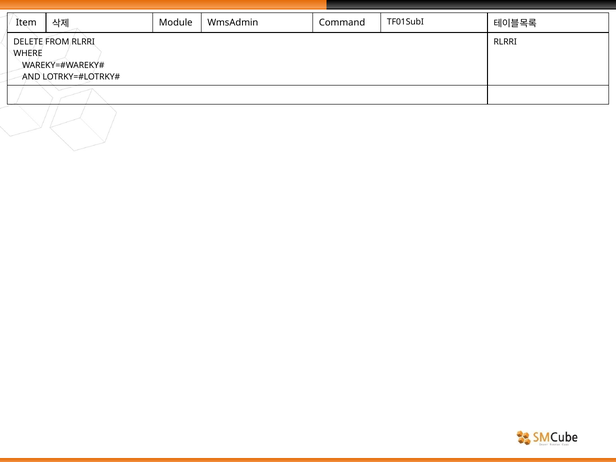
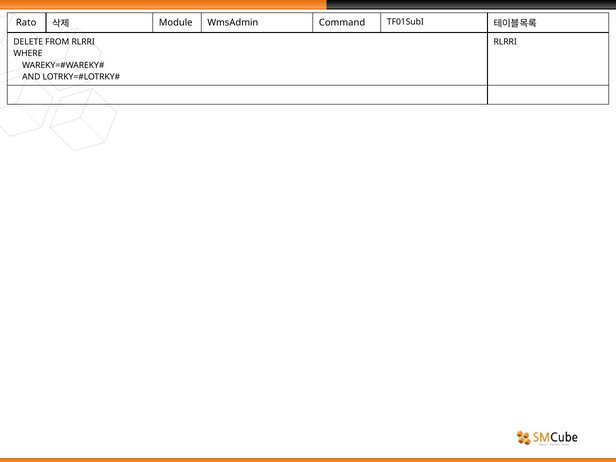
Item: Item -> Rato (26, 23)
